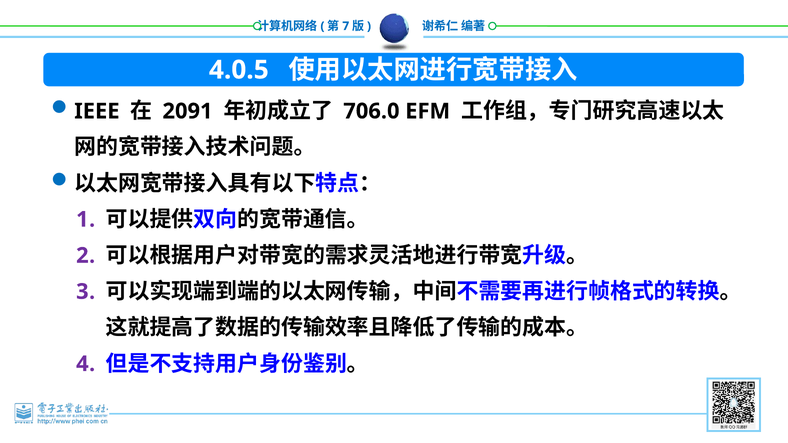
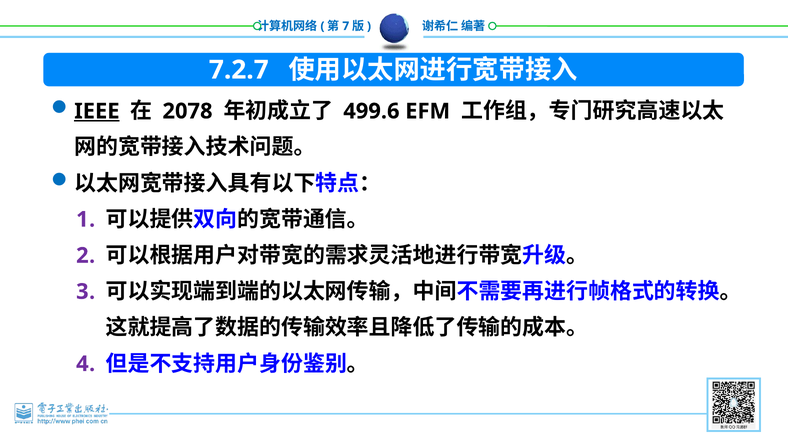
4.0.5: 4.0.5 -> 7.2.7 (239, 70)
IEEE underline: none -> present (97, 111)
2091: 2091 -> 2078 (188, 111)
706.0: 706.0 -> 499.6 (371, 111)
